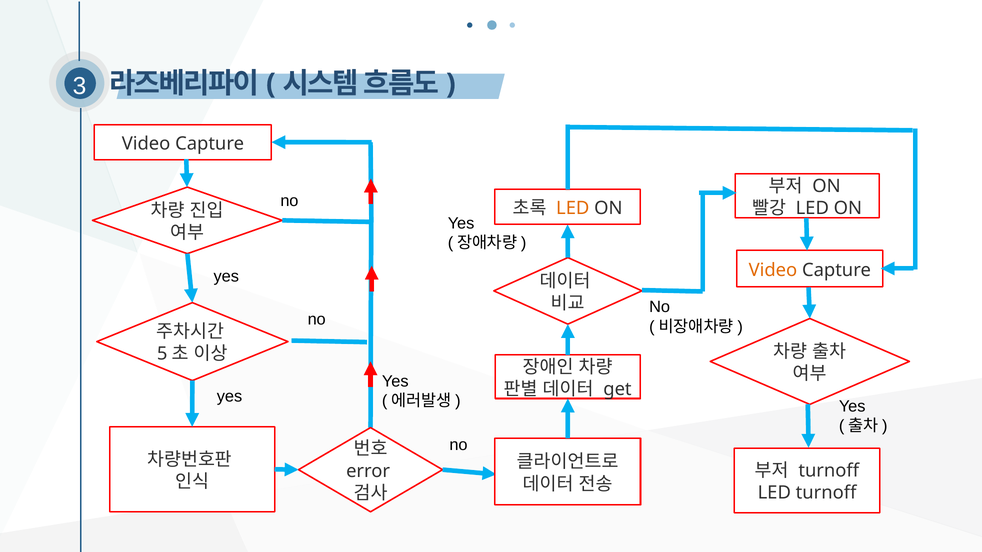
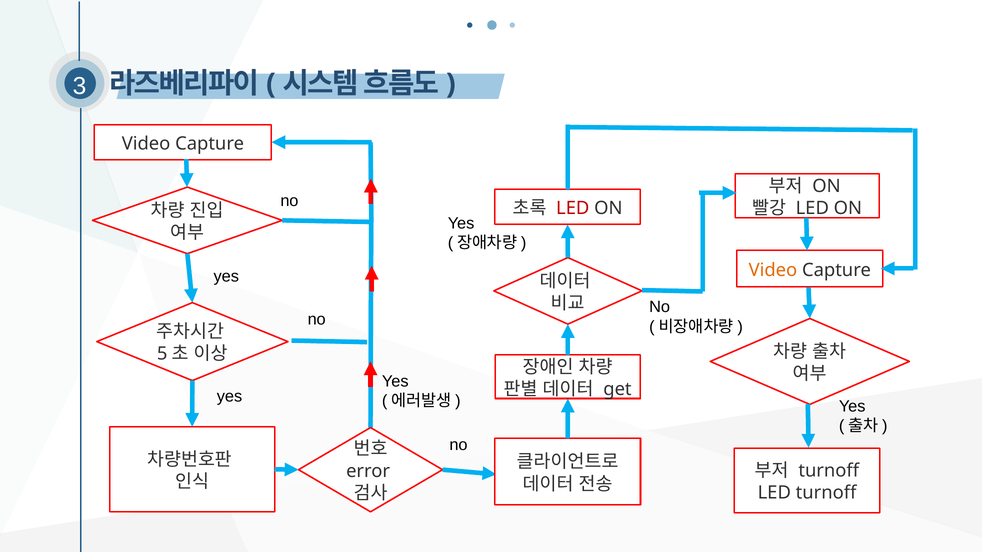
LED colour: orange -> red (573, 208)
